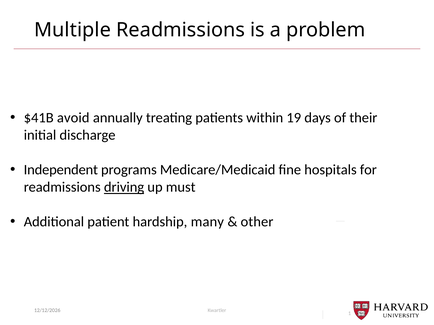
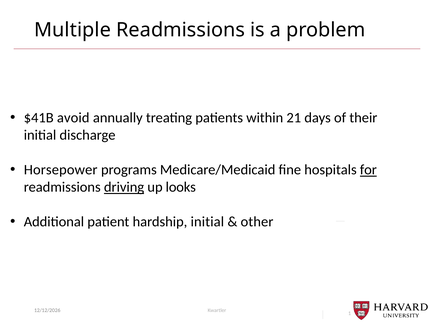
19: 19 -> 21 (294, 118)
Independent: Independent -> Horsepower (61, 170)
for underline: none -> present (368, 170)
must: must -> looks (181, 188)
hardship many: many -> initial (207, 222)
